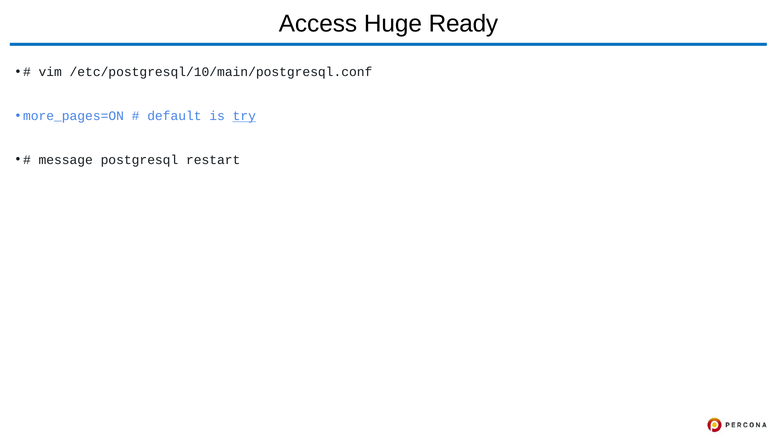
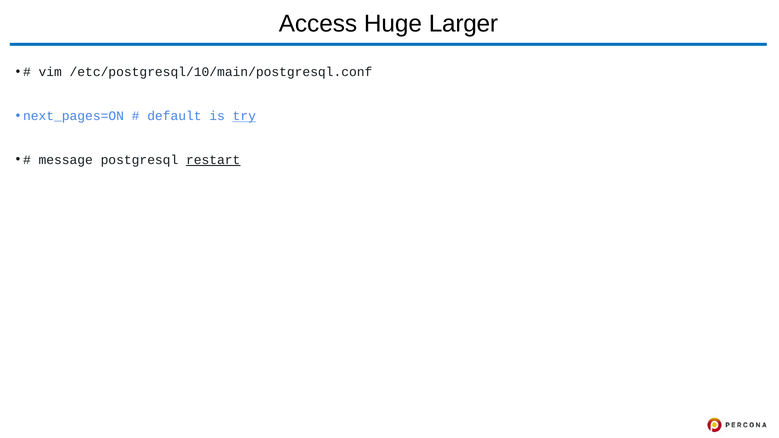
Ready: Ready -> Larger (463, 24)
more_pages=ON: more_pages=ON -> next_pages=ON (73, 116)
restart underline: none -> present (213, 160)
